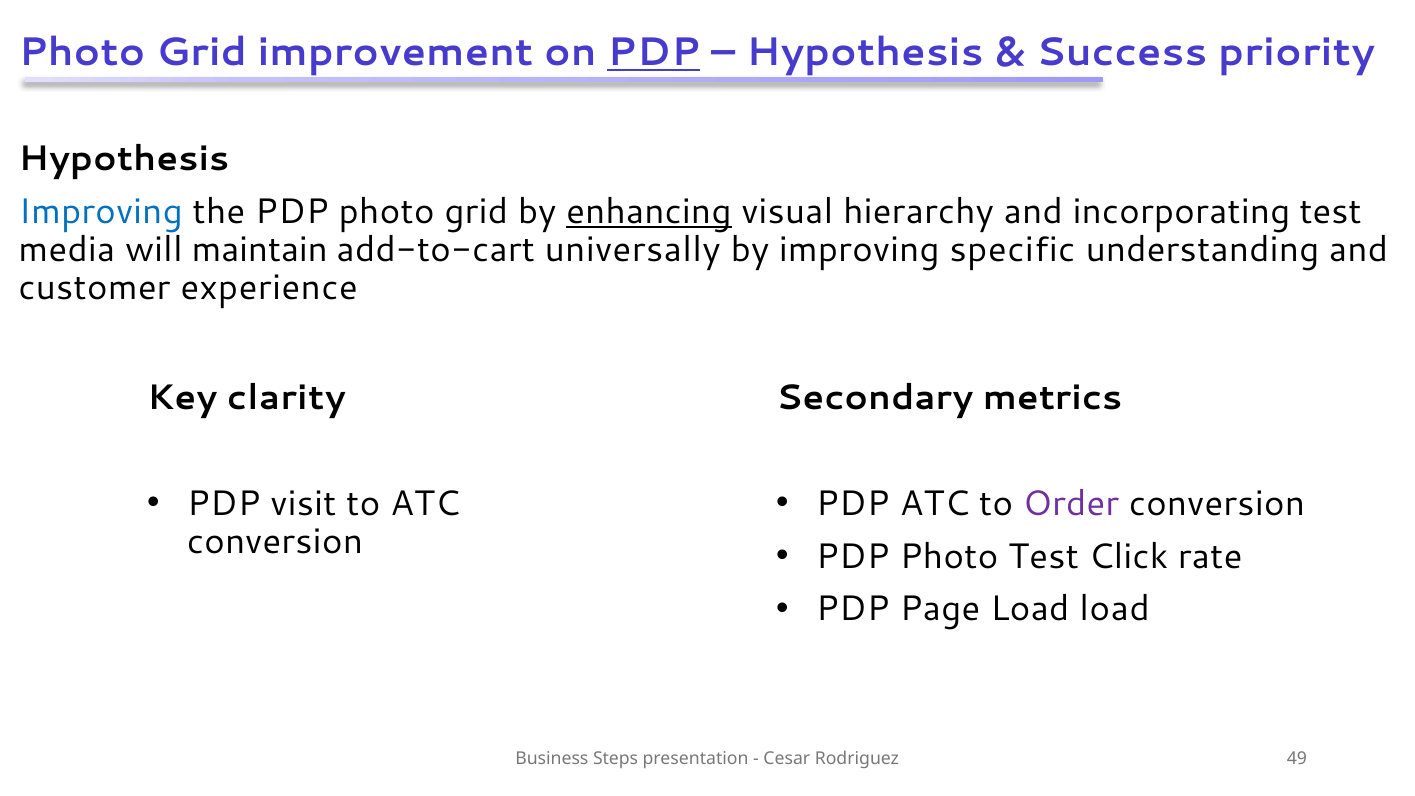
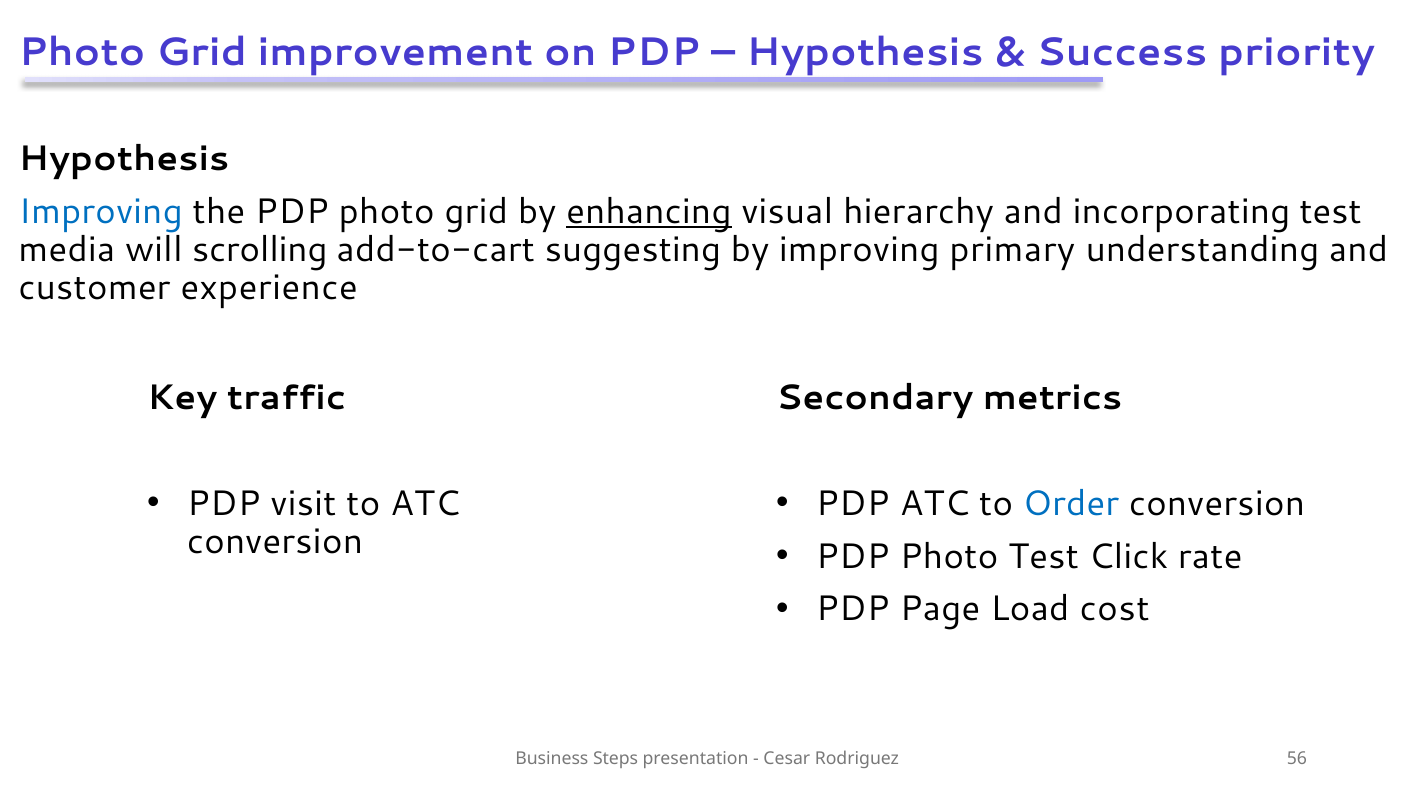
PDP underline: present -> none (654, 53)
maintain: maintain -> scrolling (260, 250)
universally: universally -> suggesting (633, 250)
specific: specific -> primary (1012, 250)
clarity: clarity -> traffic (286, 397)
Order colour: purple -> blue (1071, 503)
Load load: load -> cost (1115, 609)
49: 49 -> 56 (1297, 759)
